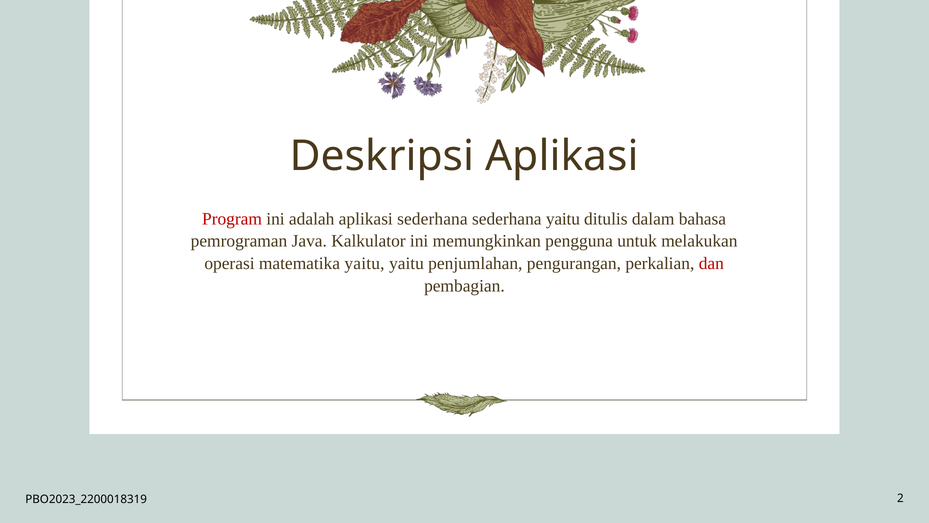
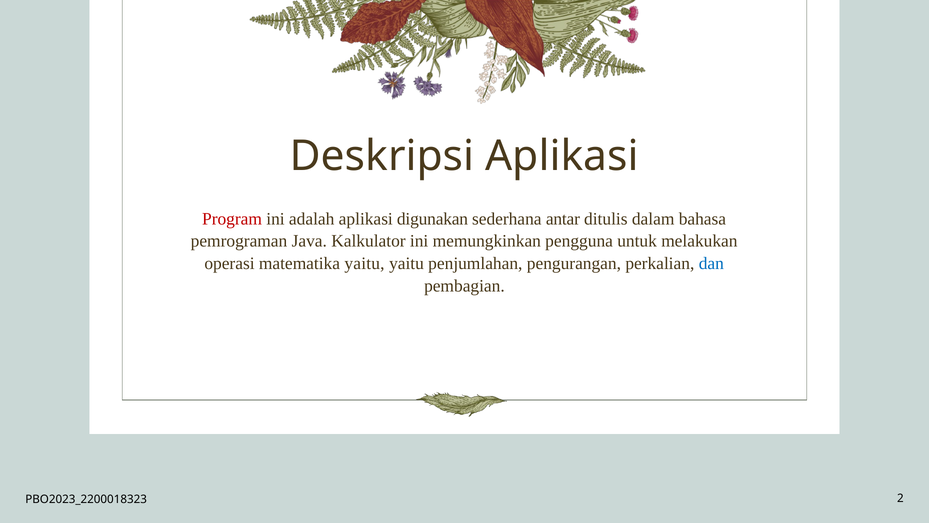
aplikasi sederhana: sederhana -> digunakan (433, 219)
sederhana yaitu: yaitu -> antar (563, 219)
dan colour: red -> blue (711, 263)
PBO2023_2200018319: PBO2023_2200018319 -> PBO2023_2200018323 (86, 499)
